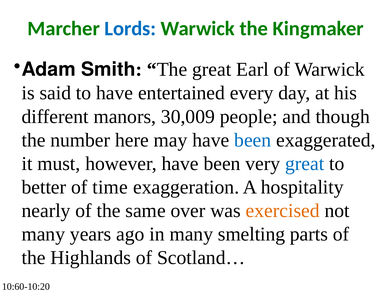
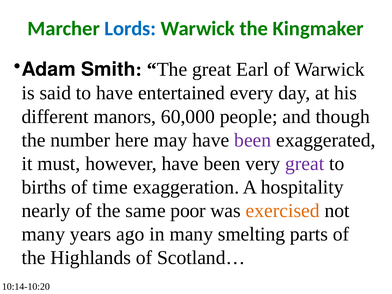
30,009: 30,009 -> 60,000 (188, 117)
been colour: blue -> purple (253, 140)
great colour: blue -> purple (305, 164)
better: better -> births (44, 187)
over: over -> poor (188, 211)
10:60-10:20: 10:60-10:20 -> 10:14-10:20 (26, 287)
